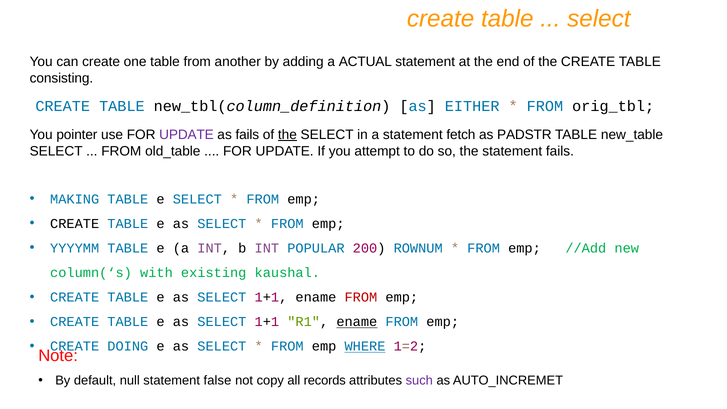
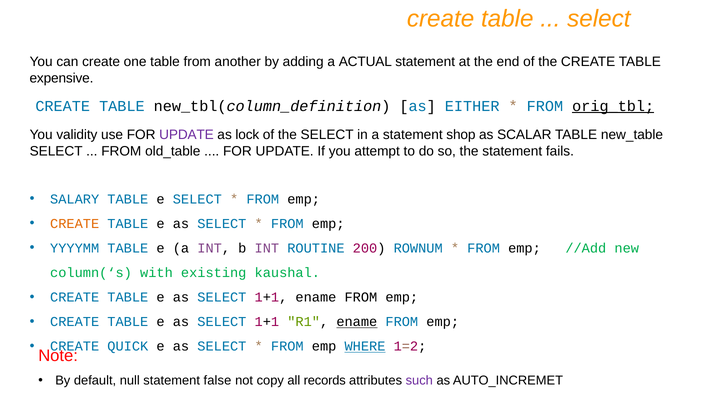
consisting: consisting -> expensive (61, 78)
orig_tbl underline: none -> present (613, 106)
pointer: pointer -> validity (77, 135)
as fails: fails -> lock (247, 135)
the underline: present -> none (287, 135)
fetch: fetch -> shop (461, 135)
PADSTR: PADSTR -> SCALAR (524, 135)
MAKING: MAKING -> SALARY (75, 199)
CREATE colour: black -> orange (75, 224)
POPULAR: POPULAR -> ROUTINE (316, 248)
FROM colour: red -> black (361, 297)
DOING: DOING -> QUICK (128, 346)
